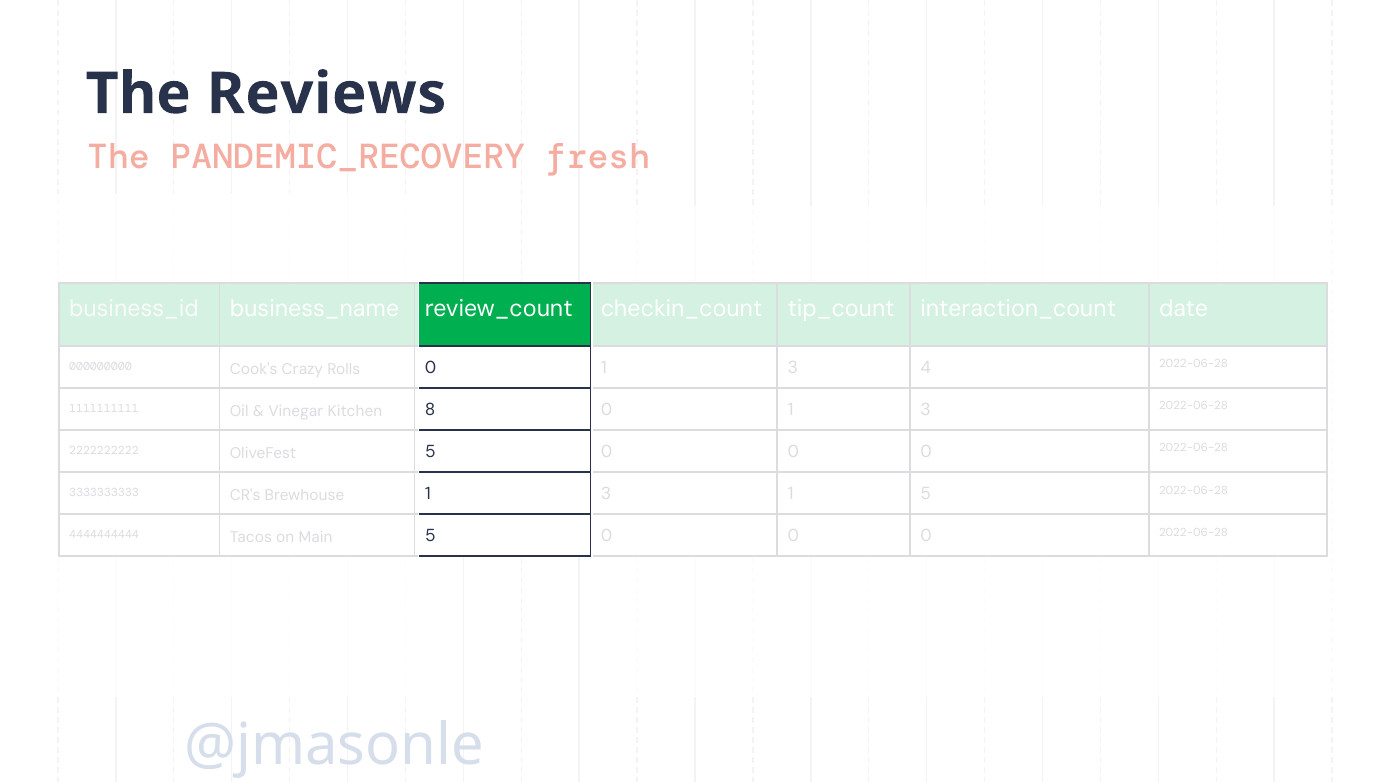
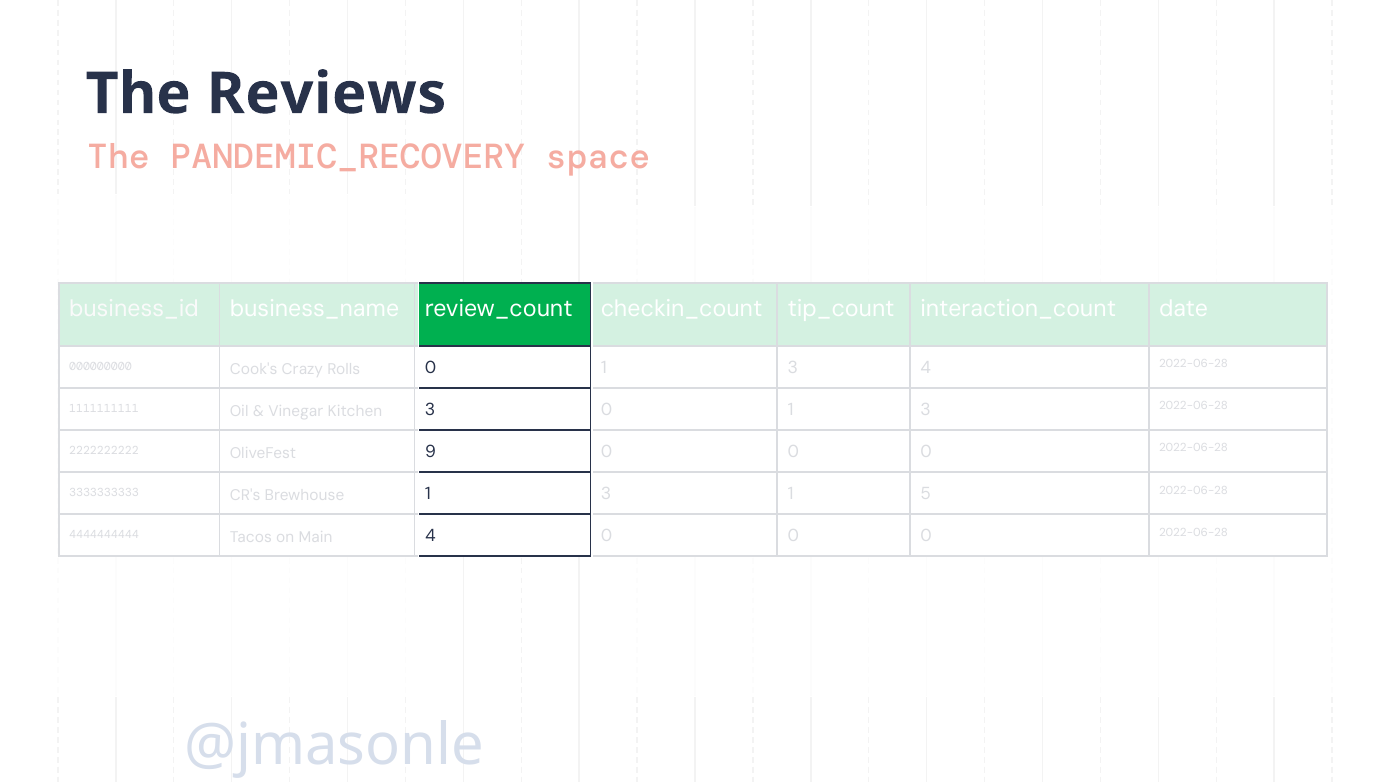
fresh: fresh -> space (598, 157)
8: 8 -> 3 (430, 410)
5: 5 -> 9 (430, 452)
5: 5 -> 4 (430, 536)
